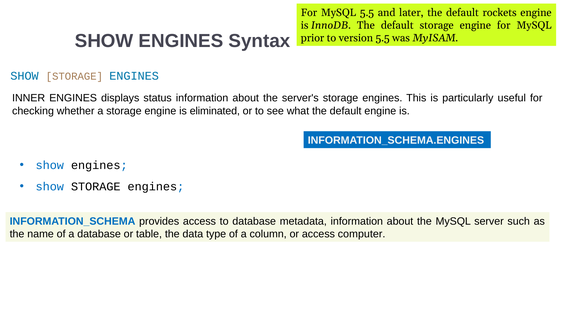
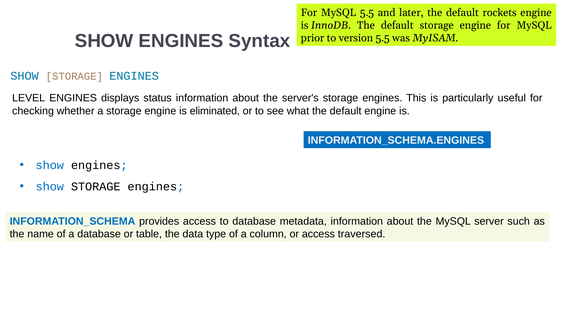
INNER: INNER -> LEVEL (29, 98)
computer: computer -> traversed (362, 234)
